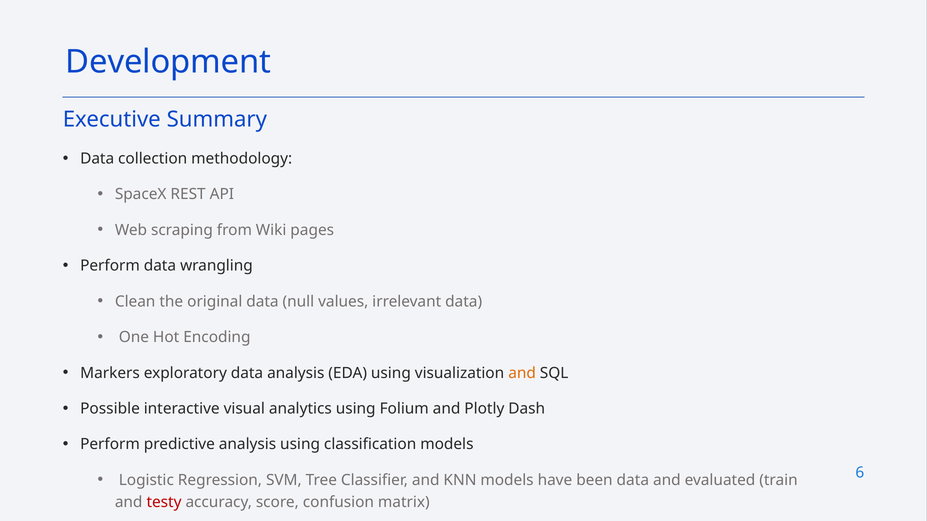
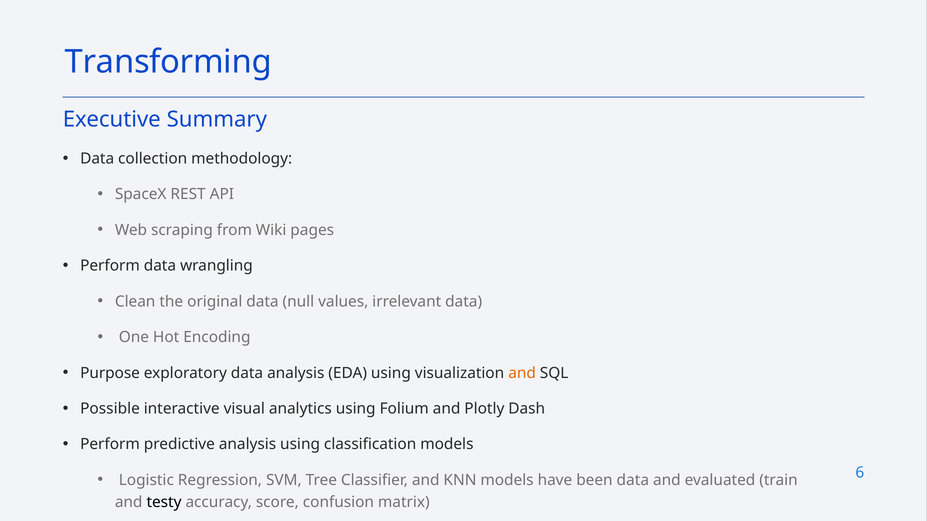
Development: Development -> Transforming (168, 62)
Markers: Markers -> Purpose (110, 373)
testy colour: red -> black (164, 503)
